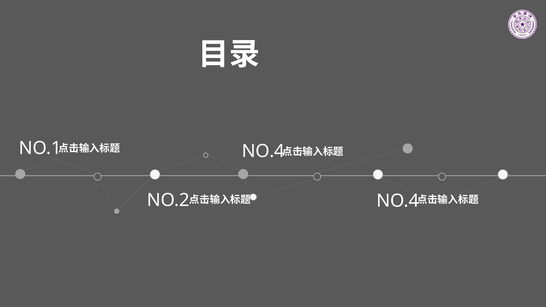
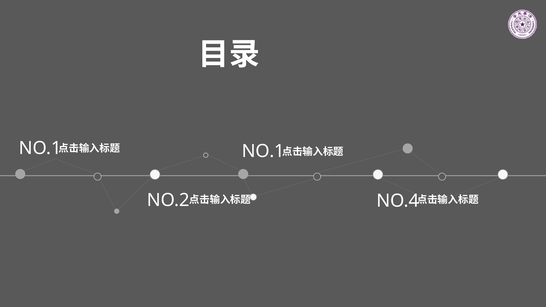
NO.4: NO.4 -> NO.1 (263, 151)
